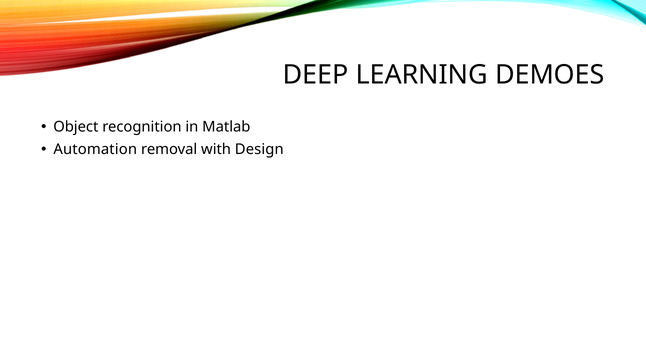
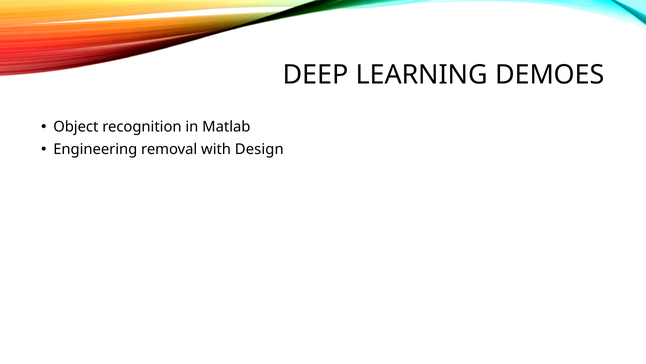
Automation: Automation -> Engineering (95, 149)
